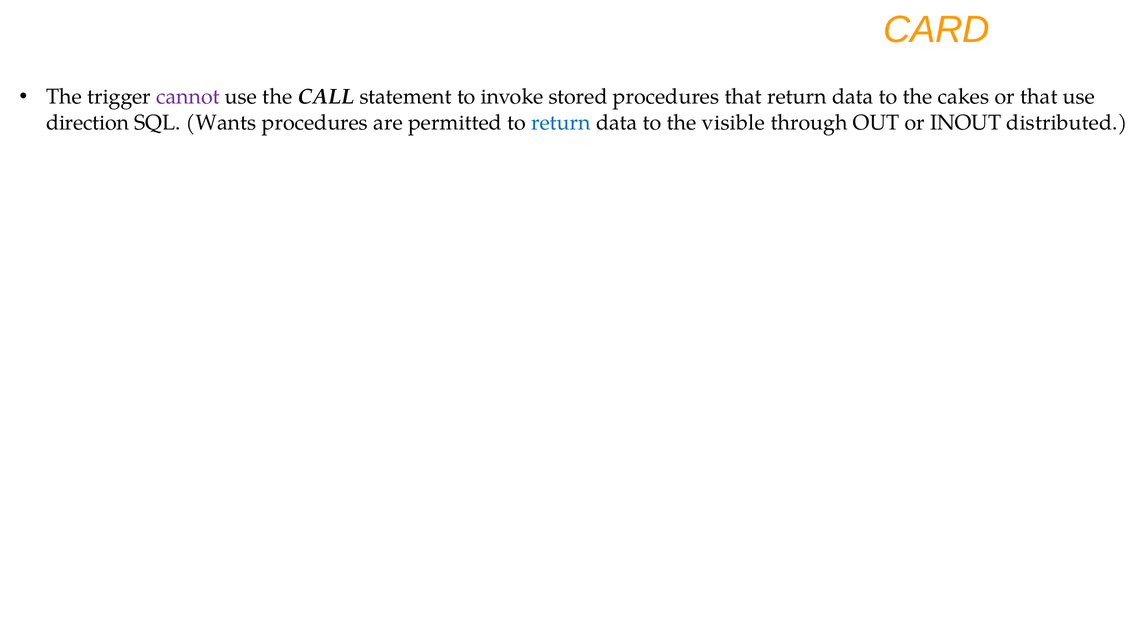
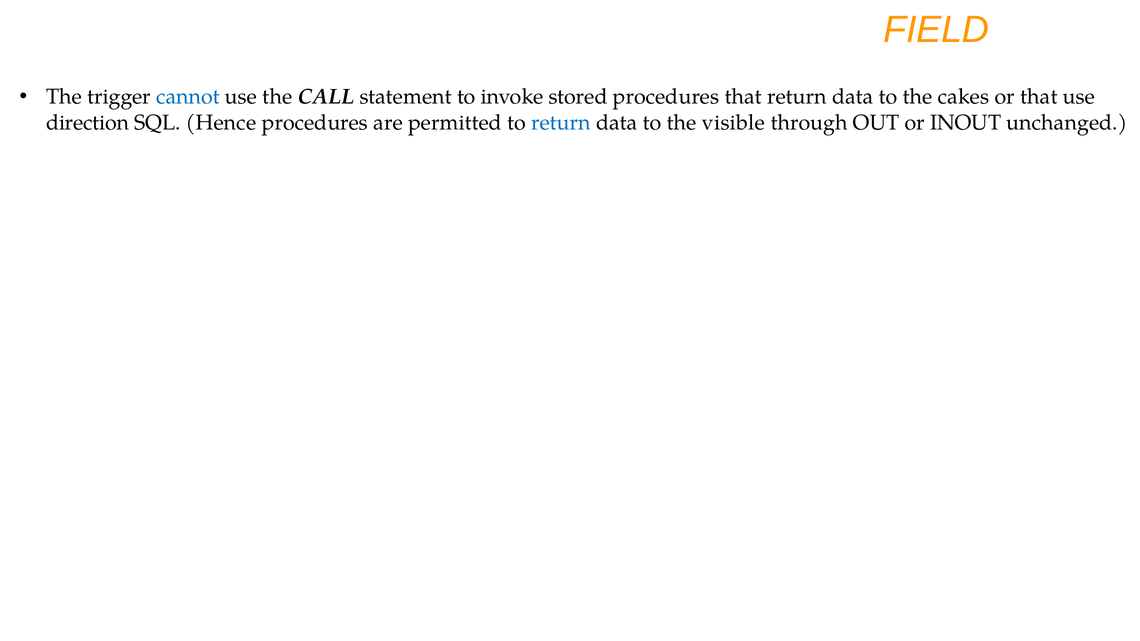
CARD: CARD -> FIELD (936, 30)
cannot colour: purple -> blue (188, 97)
Wants: Wants -> Hence (221, 123)
distributed: distributed -> unchanged (1067, 123)
